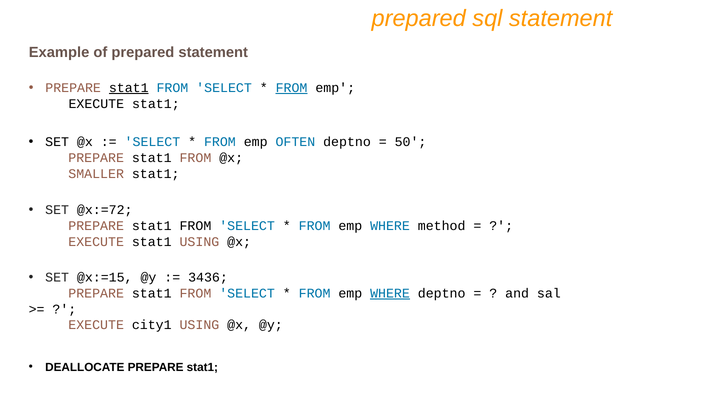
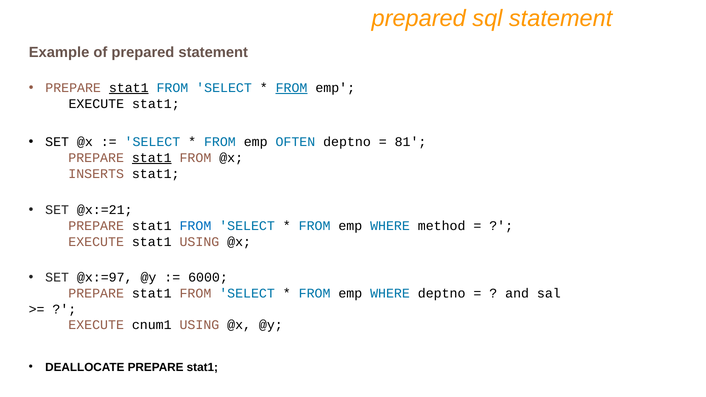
50: 50 -> 81 (411, 142)
stat1 underline: none -> present (152, 158)
SMALLER: SMALLER -> INSERTS (96, 174)
@x:=72: @x:=72 -> @x:=21 (105, 210)
FROM colour: black -> blue (195, 226)
@x:=15: @x:=15 -> @x:=97 (105, 277)
3436: 3436 -> 6000 (208, 277)
WHERE underline: present -> none (390, 293)
city1: city1 -> cnum1 (152, 325)
